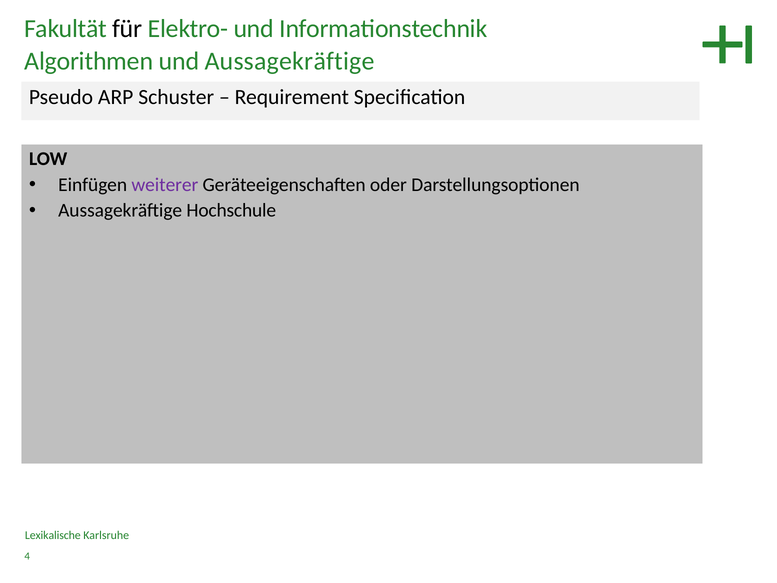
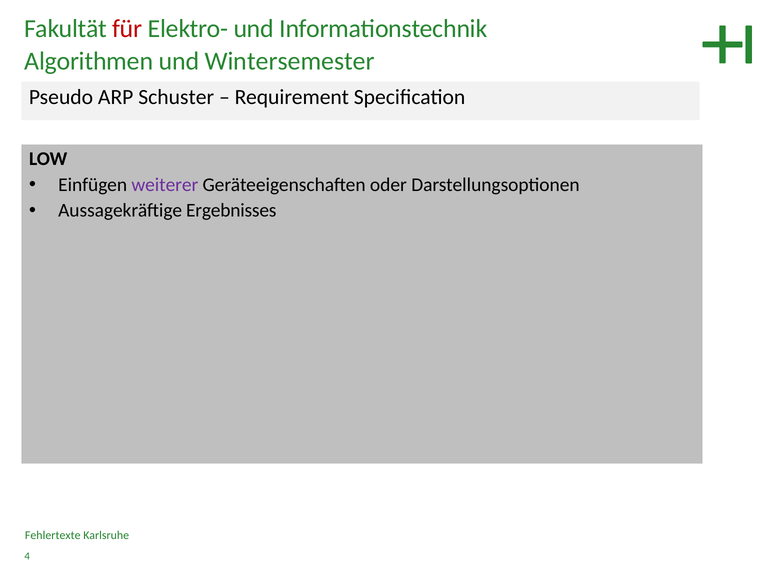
für colour: black -> red (127, 29)
und Aussagekräftige: Aussagekräftige -> Wintersemester (290, 61)
Hochschule: Hochschule -> Ergebnisses (231, 210)
Lexikalische: Lexikalische -> Fehlertexte (53, 535)
